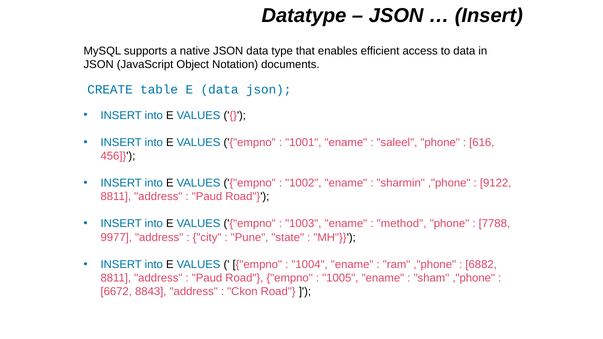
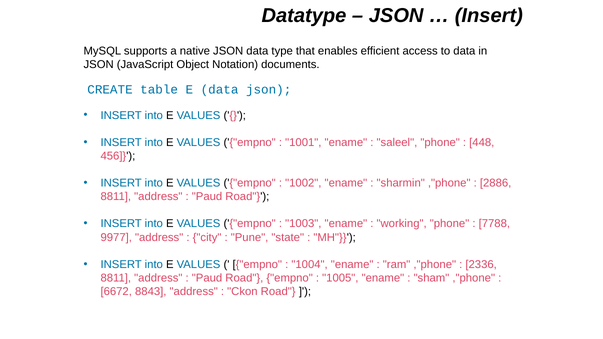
616: 616 -> 448 (482, 143)
9122: 9122 -> 2886 (496, 183)
method: method -> working (402, 224)
6882: 6882 -> 2336 (481, 265)
